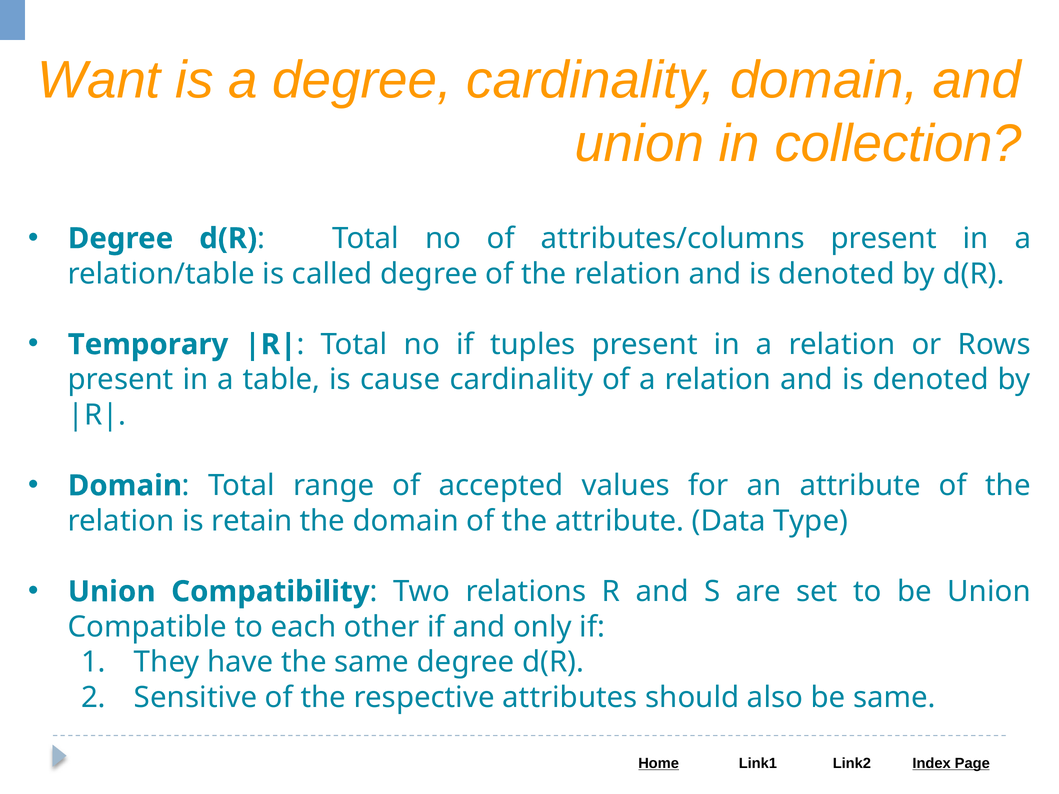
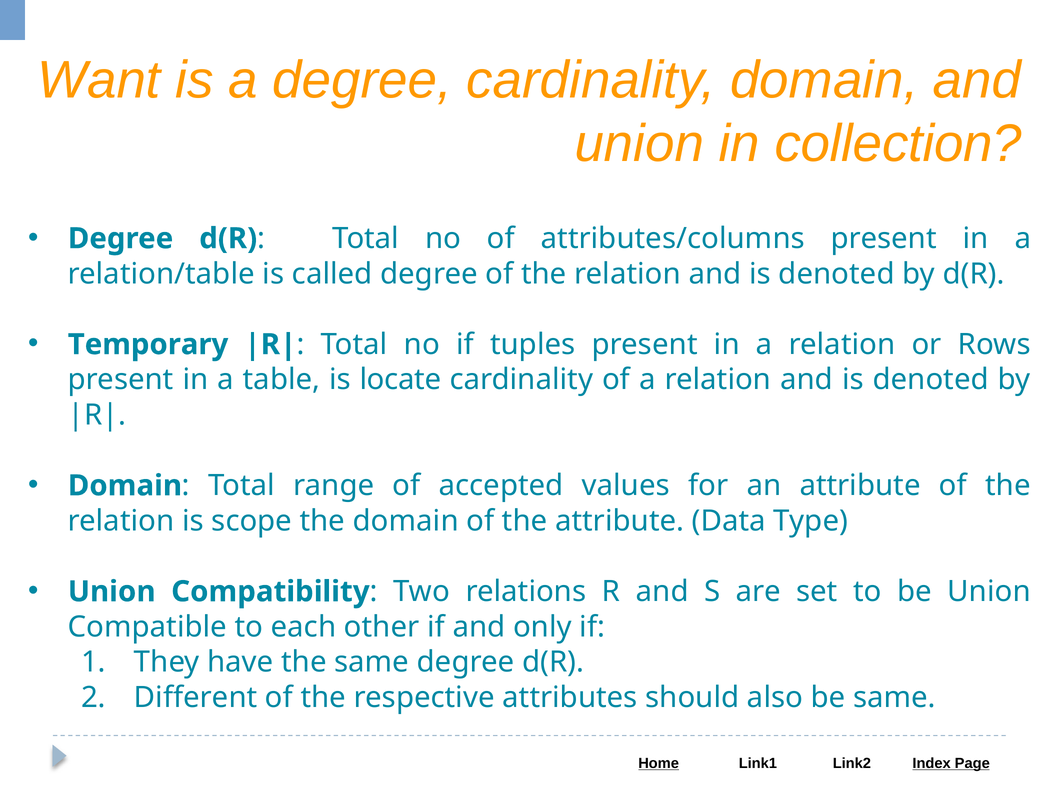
cause: cause -> locate (400, 380)
retain: retain -> scope (252, 521)
Sensitive: Sensitive -> Different (196, 698)
